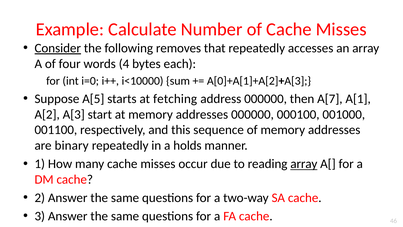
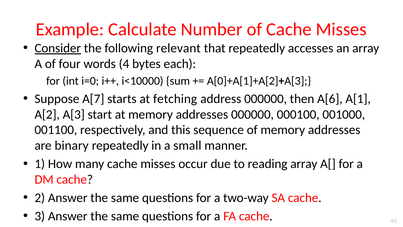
removes: removes -> relevant (178, 48)
A[5: A[5 -> A[7 (93, 99)
A[7: A[7 -> A[6 (330, 99)
holds: holds -> small (187, 145)
array underline: present -> none (304, 164)
